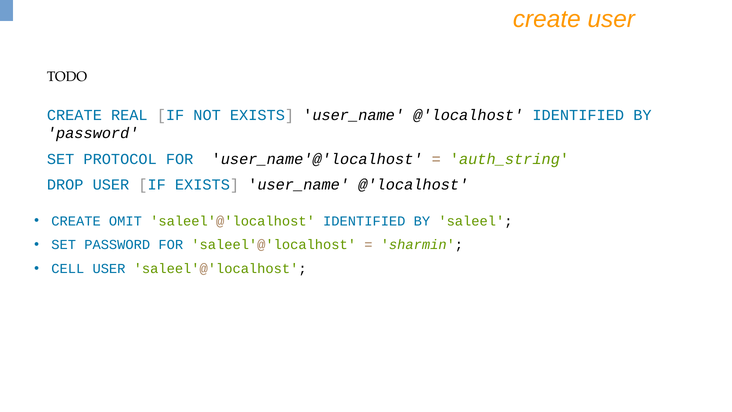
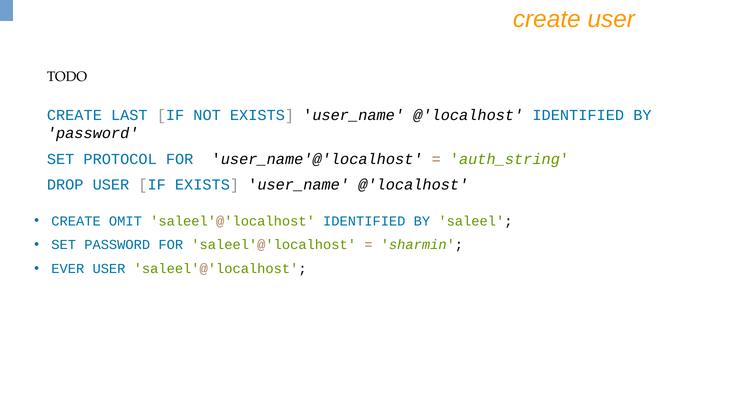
REAL: REAL -> LAST (129, 115)
CELL: CELL -> EVER (68, 269)
